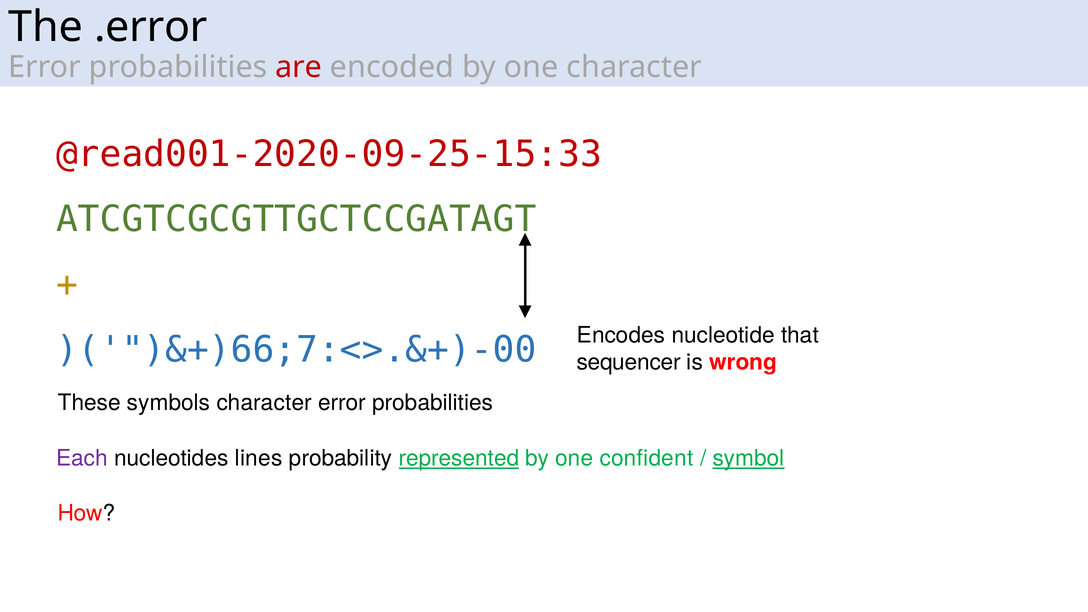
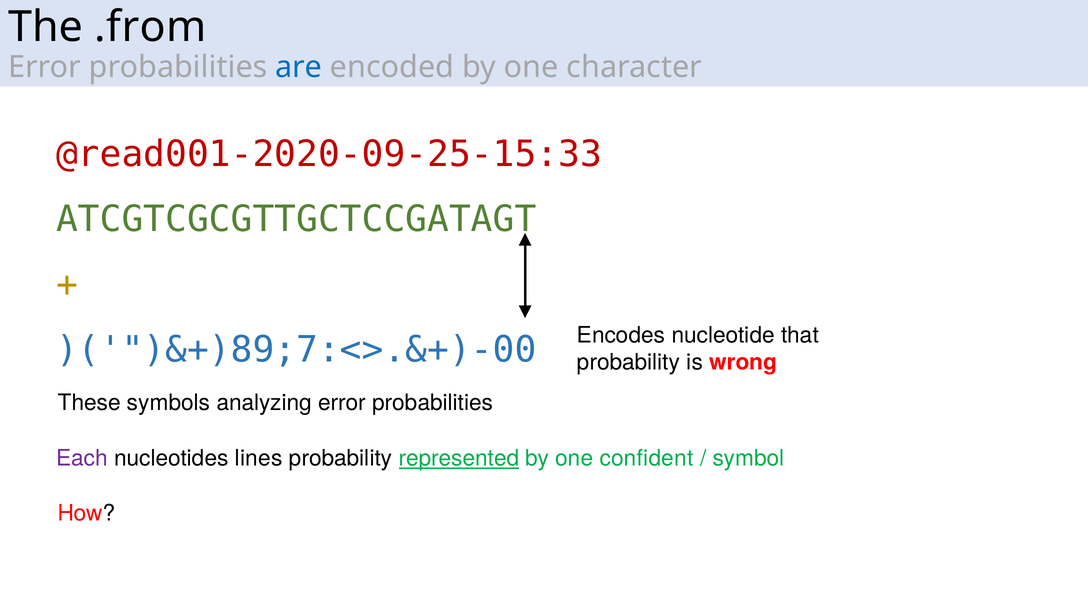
.error: .error -> .from (151, 27)
are colour: red -> blue (299, 67)
)('")&+)66;7:<>.&+)-00: )('")&+)66;7:<>.&+)-00 -> )('")&+)89;7:<>.&+)-00 (296, 350)
sequencer: sequencer -> probability (629, 362)
symbols character: character -> analyzing (264, 403)
symbol underline: present -> none (748, 458)
